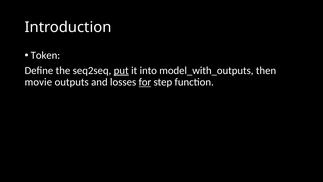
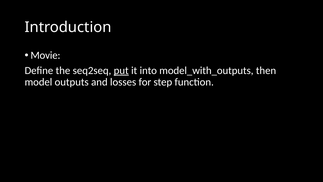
Token: Token -> Movie (45, 55)
movie: movie -> model (38, 82)
for underline: present -> none (145, 82)
